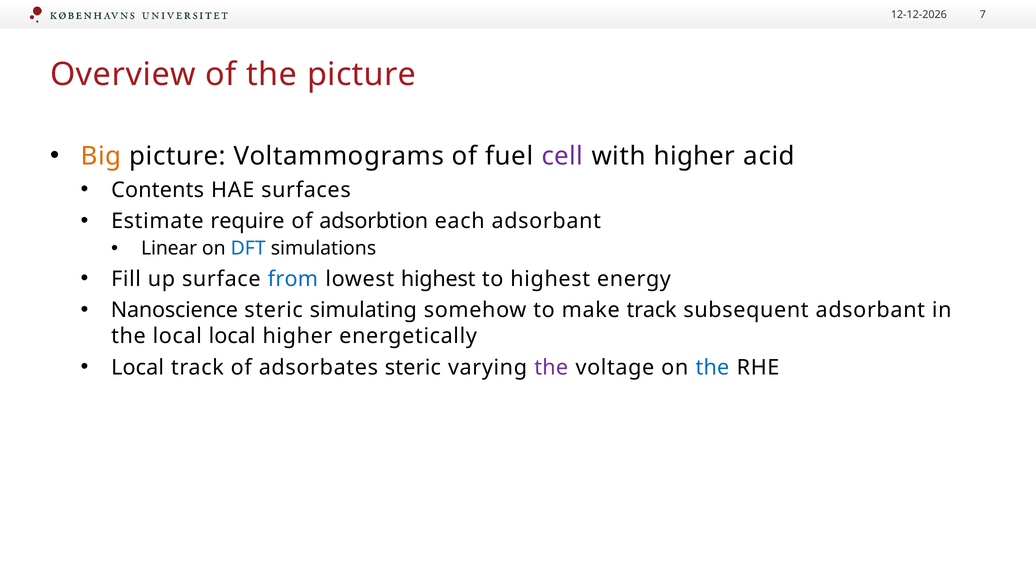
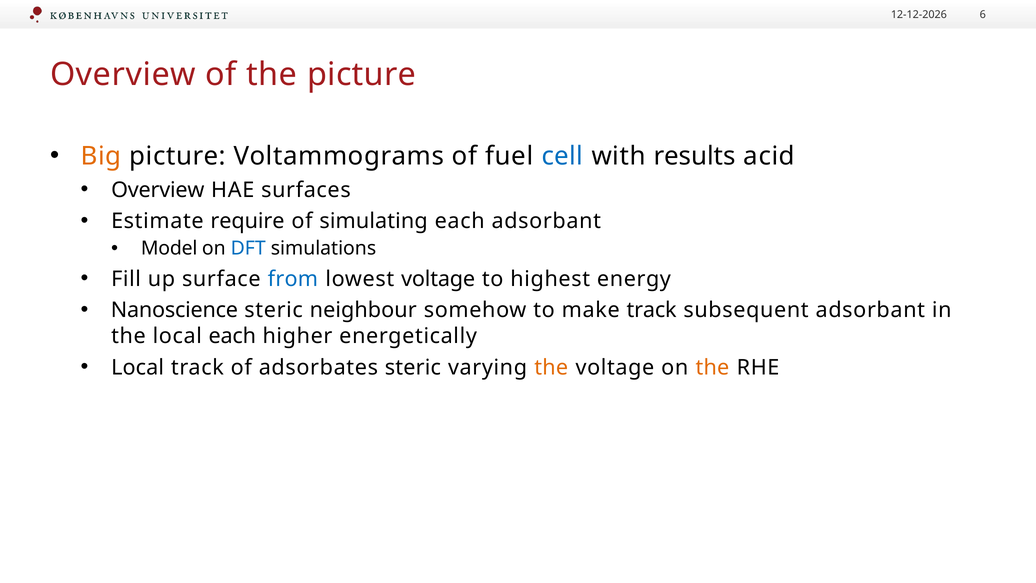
7: 7 -> 6 (983, 15)
cell colour: purple -> blue (562, 156)
with higher: higher -> results (695, 156)
Contents: Contents -> Overview (158, 190)
adsorbtion: adsorbtion -> simulating (374, 221)
Linear: Linear -> Model (169, 248)
lowest highest: highest -> voltage (438, 279)
simulating: simulating -> neighbour (363, 310)
local local: local -> each (232, 336)
the colour: purple -> orange (551, 367)
the colour: blue -> orange (712, 367)
